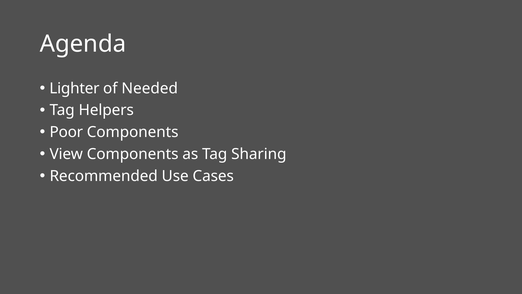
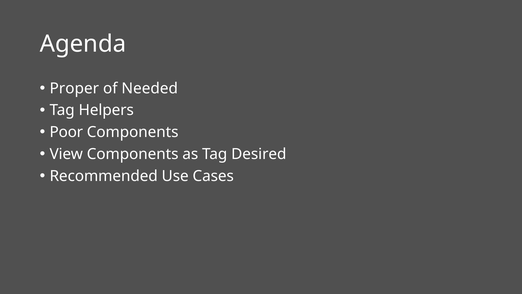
Lighter: Lighter -> Proper (74, 88)
Sharing: Sharing -> Desired (259, 154)
